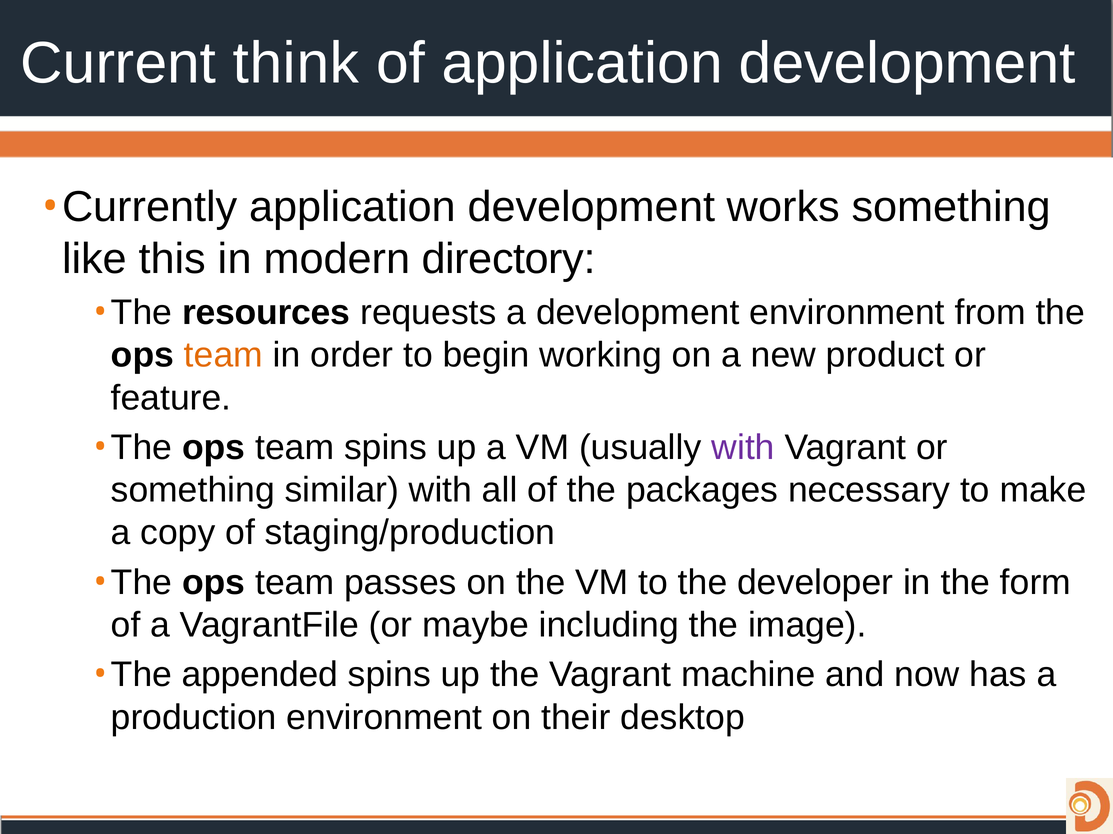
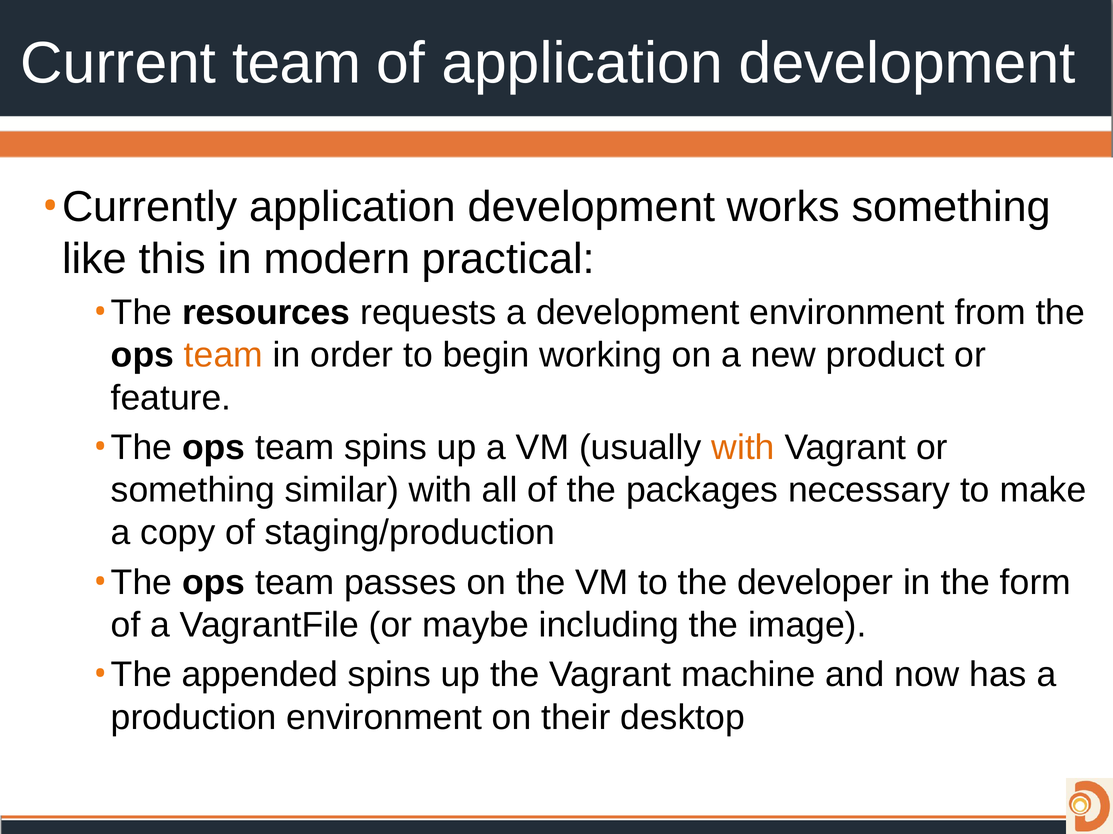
Current think: think -> team (297, 63)
directory: directory -> practical (508, 259)
with colour: purple -> orange (743, 448)
